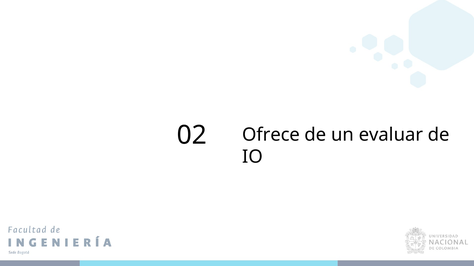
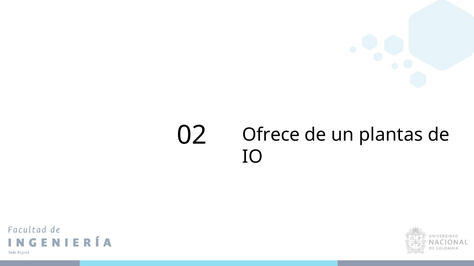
evaluar: evaluar -> plantas (391, 135)
